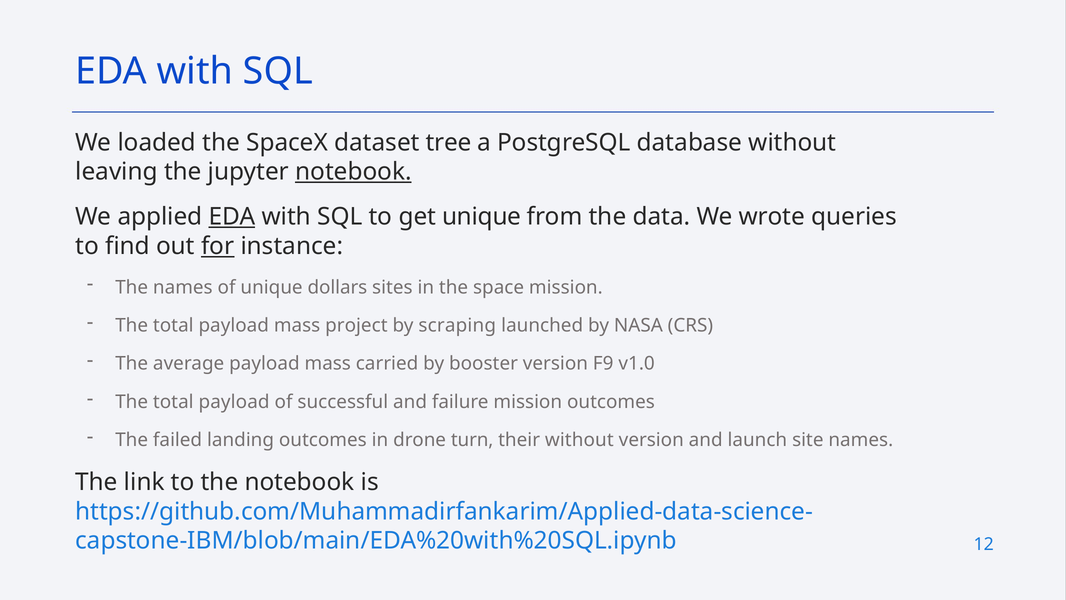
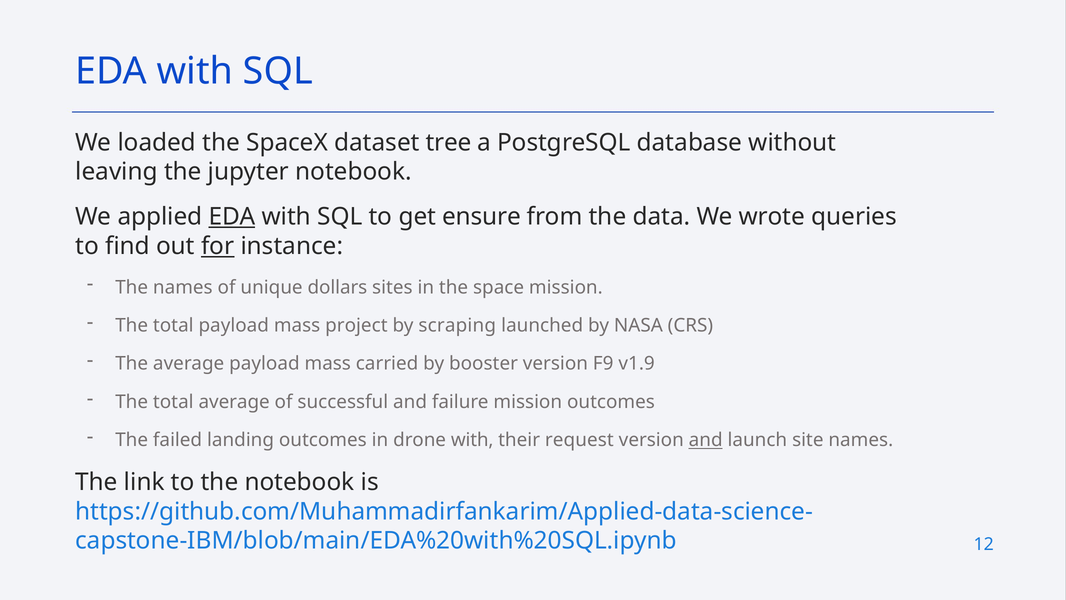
notebook underline: present -> none (353, 172)
get unique: unique -> ensure (482, 217)
v1.0: v1.0 -> v1.9 (637, 364)
payload: payload -> average (234, 402)
drone turn: turn -> with (472, 440)
their without: without -> request (579, 440)
and underline: none -> present (706, 440)
